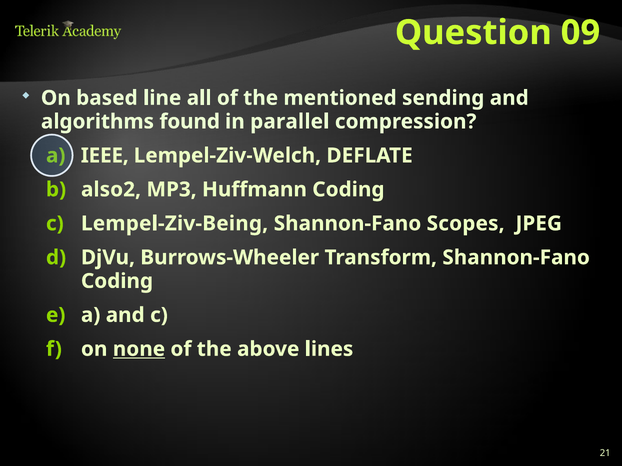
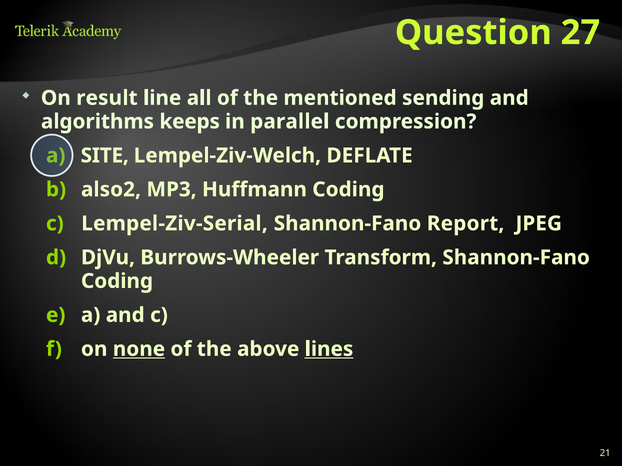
09: 09 -> 27 (580, 33)
based: based -> result (107, 98)
found: found -> keeps (190, 122)
IEEE: IEEE -> SITE (105, 156)
Lempel-Ziv-Being: Lempel-Ziv-Being -> Lempel-Ziv-Serial (175, 224)
Scopes: Scopes -> Report (466, 224)
lines underline: none -> present (329, 349)
